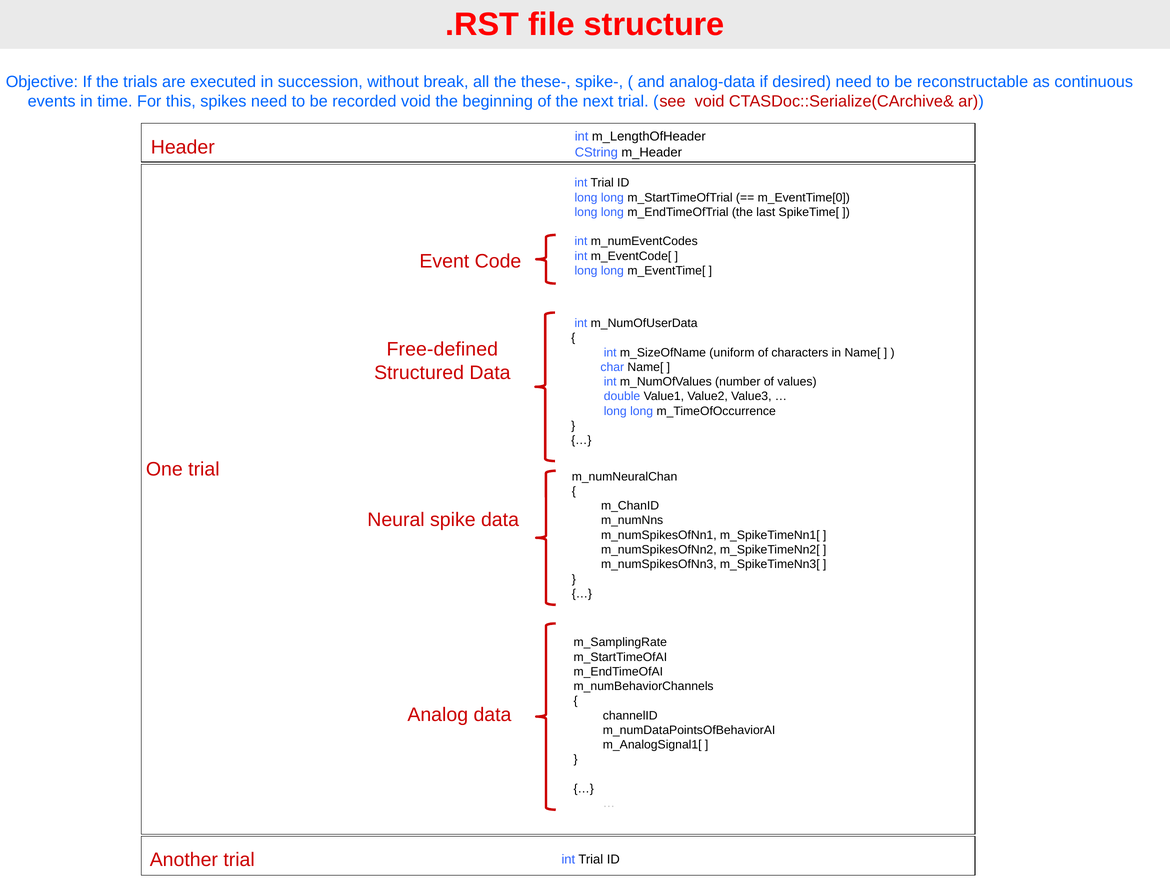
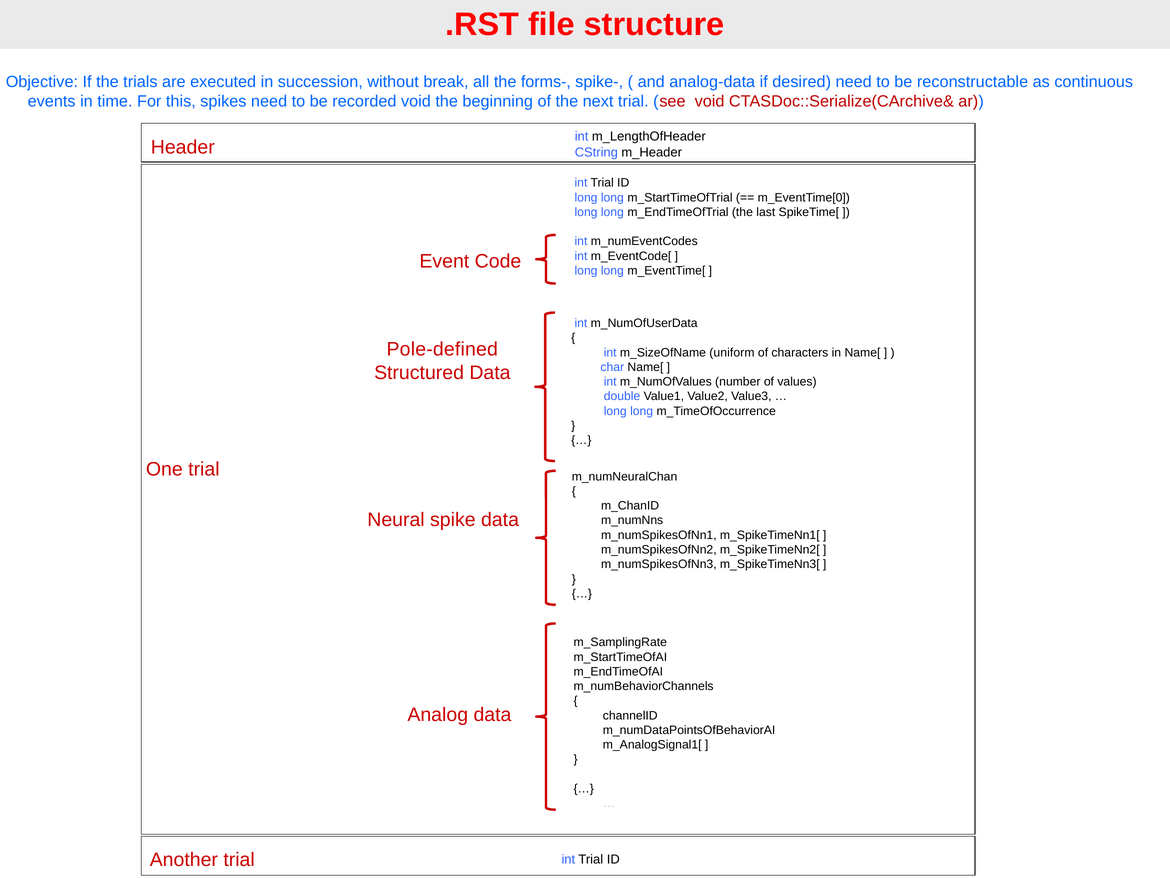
these-: these- -> forms- (546, 82)
Free-defined: Free-defined -> Pole-defined (442, 349)
